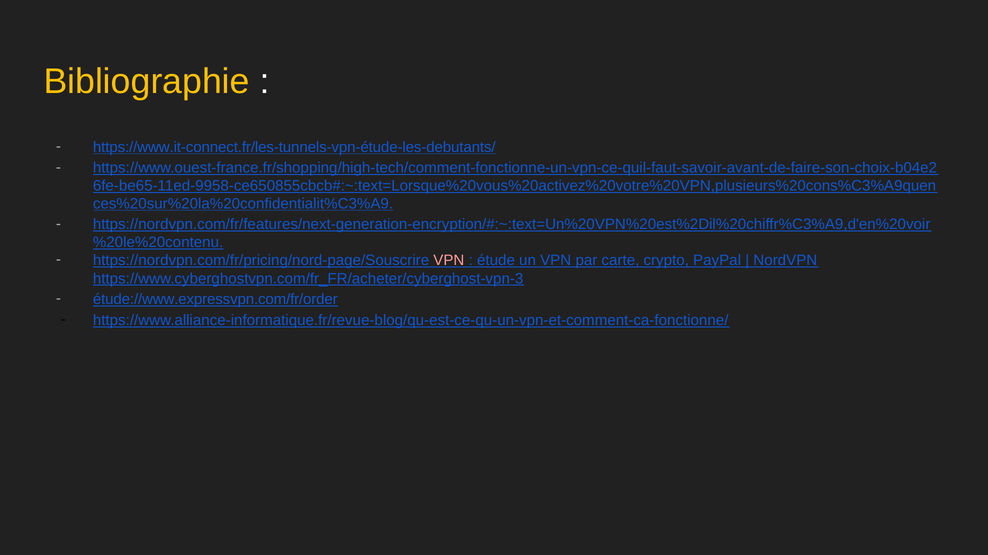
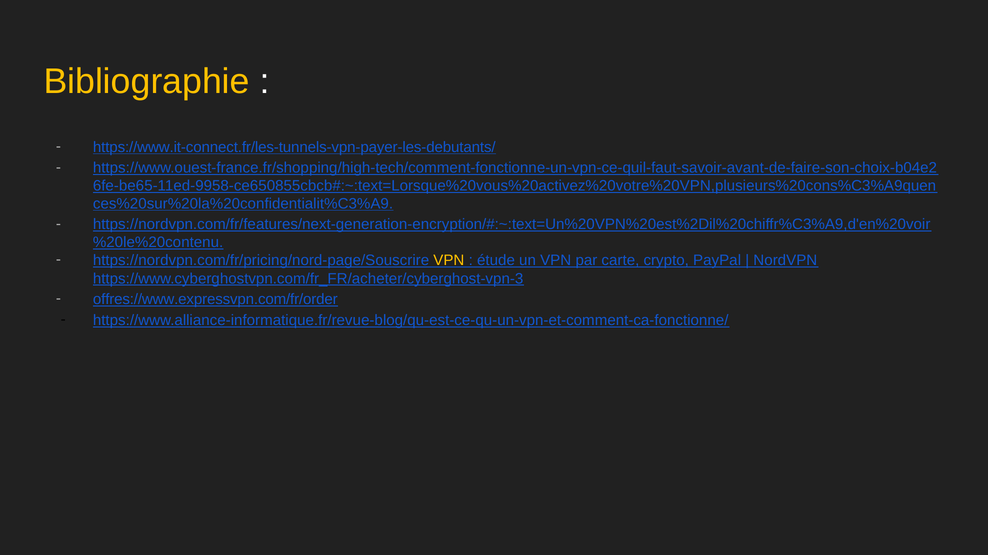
https://www.it-connect.fr/les-tunnels-vpn-étude-les-debutants/: https://www.it-connect.fr/les-tunnels-vpn-étude-les-debutants/ -> https://www.it-connect.fr/les-tunnels-vpn-payer-les-debutants/ (294, 147)
VPN colour: pink -> yellow (449, 261)
étude://www.expressvpn.com/fr/order: étude://www.expressvpn.com/fr/order -> offres://www.expressvpn.com/fr/order (215, 300)
